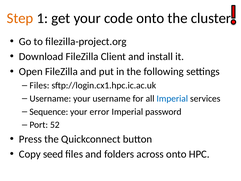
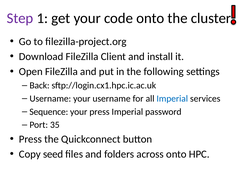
Step colour: orange -> purple (20, 18)
Files: Files -> Back (40, 85)
your error: error -> press (99, 112)
52: 52 -> 35 (55, 125)
